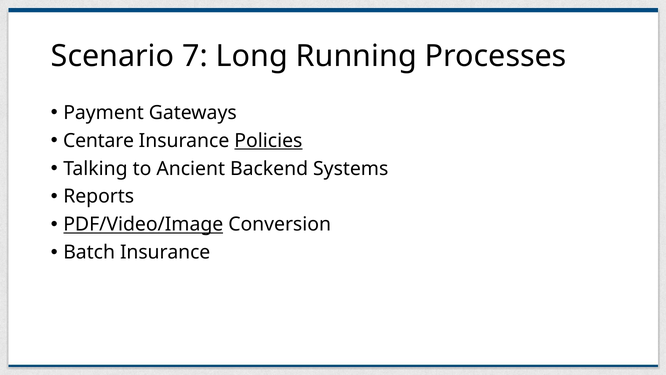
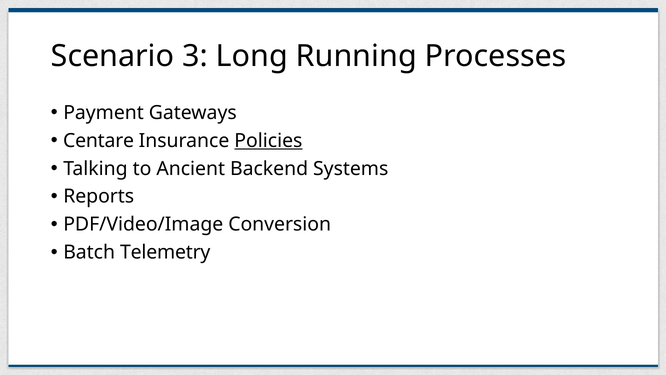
7: 7 -> 3 (195, 56)
PDF/Video/Image underline: present -> none (143, 224)
Batch Insurance: Insurance -> Telemetry (165, 252)
